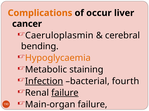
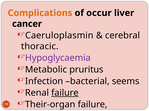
bending: bending -> thoracic (40, 47)
Hypoglycaemia colour: orange -> purple (58, 58)
staining: staining -> pruritus (86, 70)
Infection underline: present -> none (44, 82)
fourth: fourth -> seems (126, 82)
Main-organ: Main-organ -> Their-organ (50, 105)
